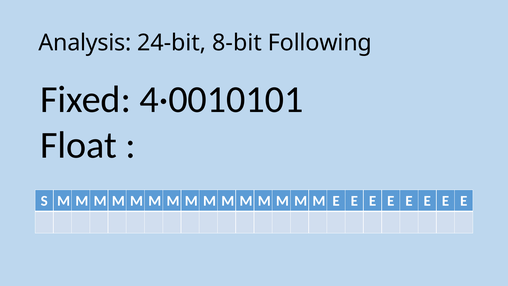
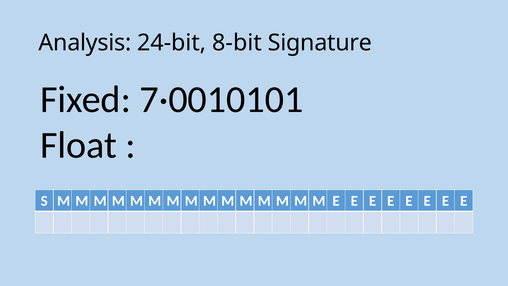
Following: Following -> Signature (320, 43)
4·0010101: 4·0010101 -> 7·0010101 (221, 99)
